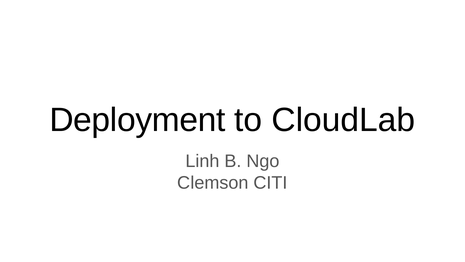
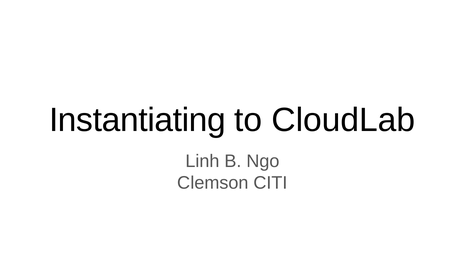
Deployment: Deployment -> Instantiating (137, 120)
